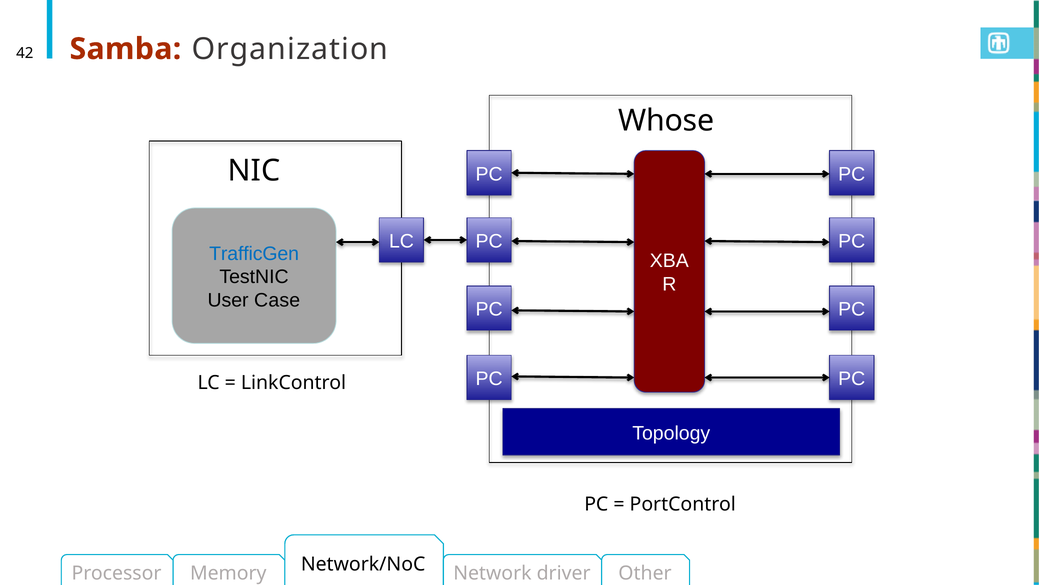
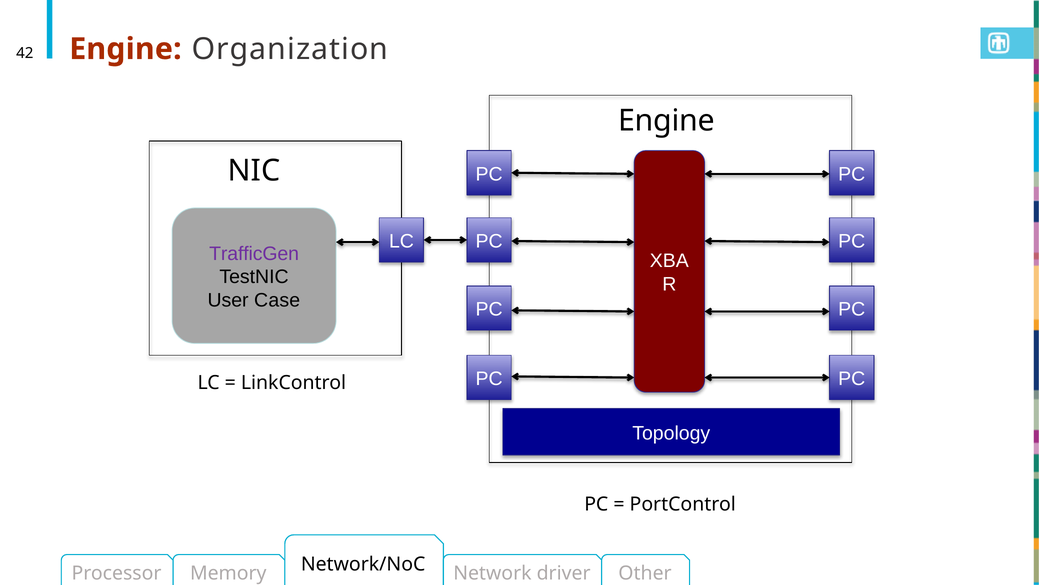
42 Samba: Samba -> Engine (125, 49)
Whose: Whose -> Engine (666, 120)
TrafficGen colour: blue -> purple (254, 253)
